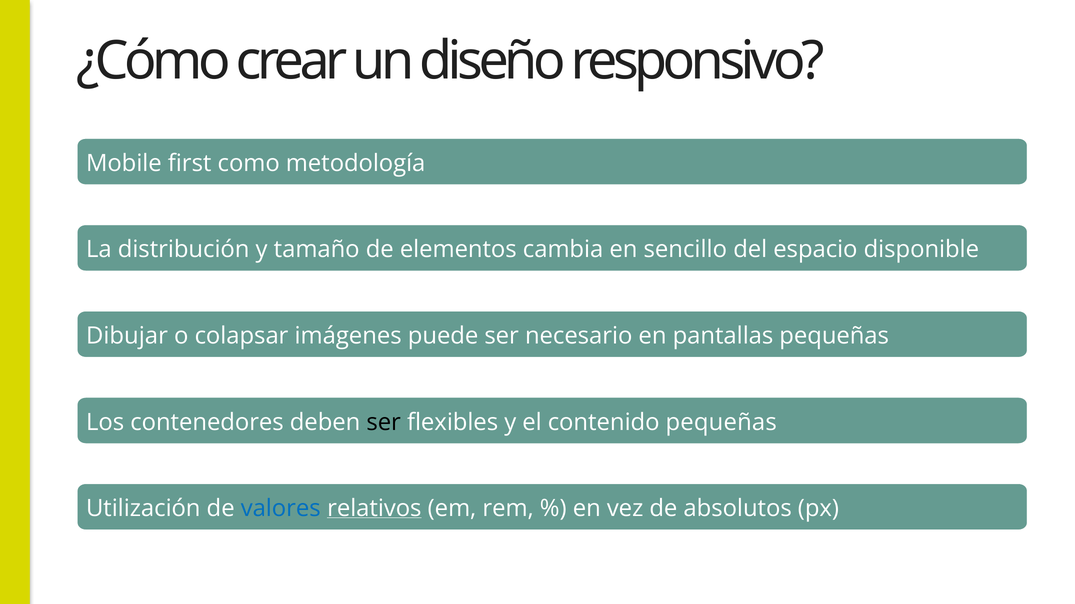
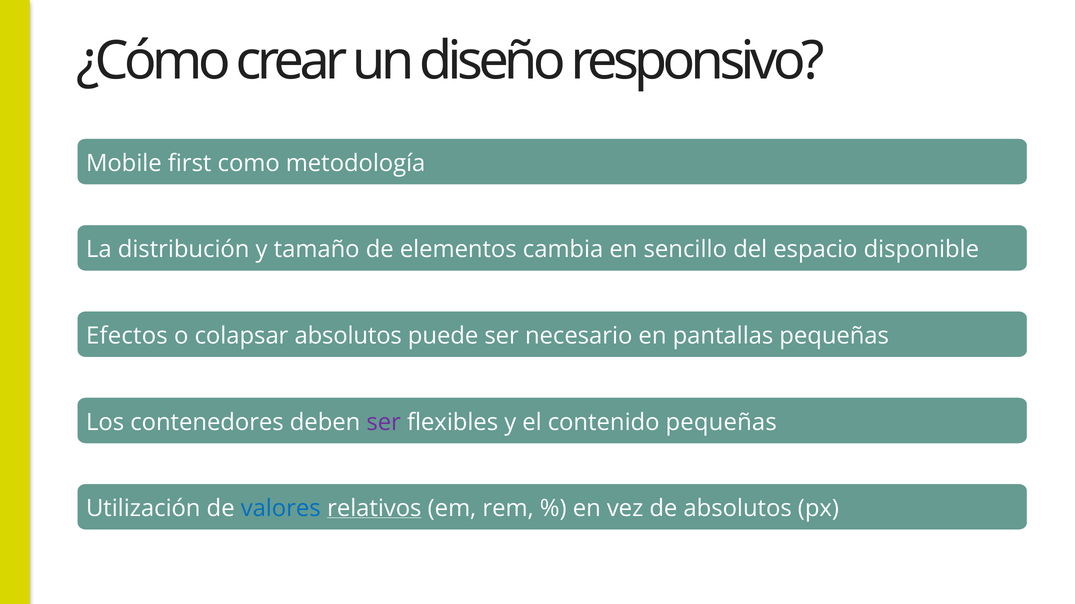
Dibujar: Dibujar -> Efectos (127, 336)
colapsar imágenes: imágenes -> absolutos (348, 336)
ser colour: black -> purple (384, 423)
